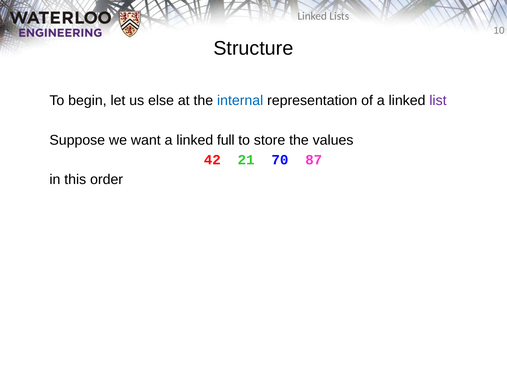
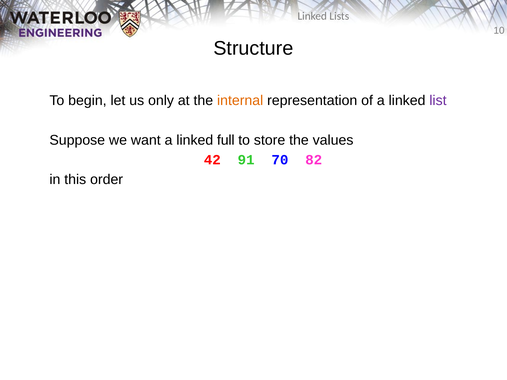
else: else -> only (161, 101)
internal colour: blue -> orange (240, 101)
21: 21 -> 91 (246, 160)
87: 87 -> 82 (314, 160)
